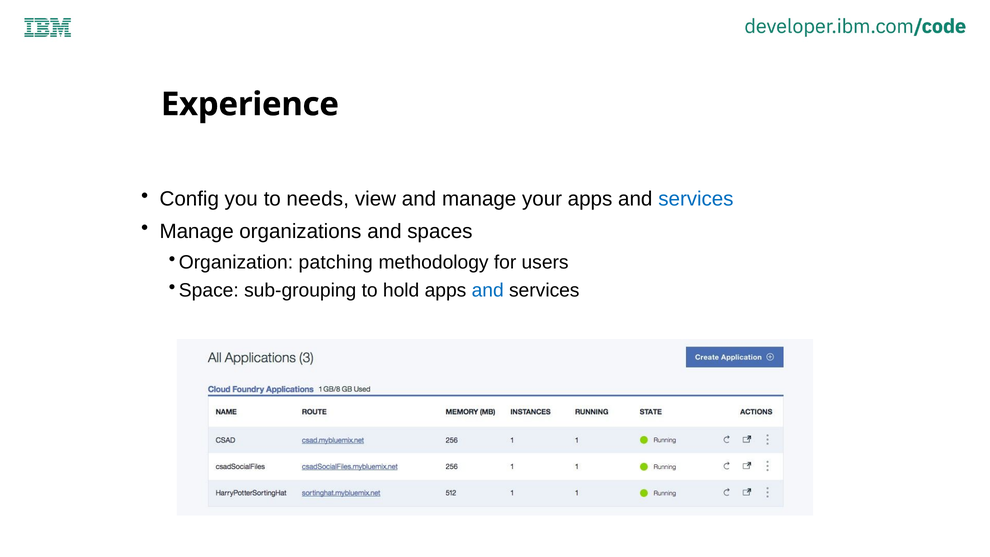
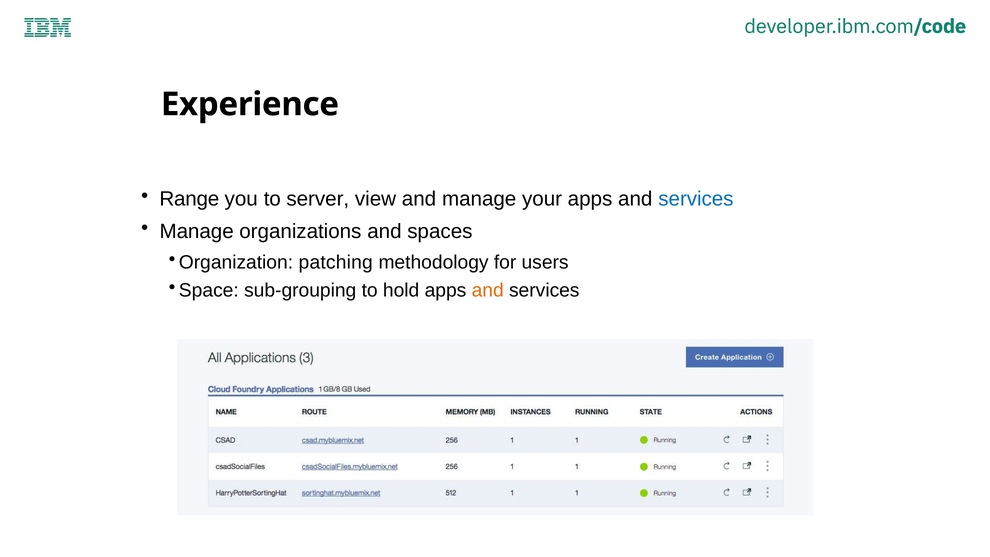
Config: Config -> Range (189, 199)
needs: needs -> server (318, 199)
and colour: blue -> orange (488, 290)
